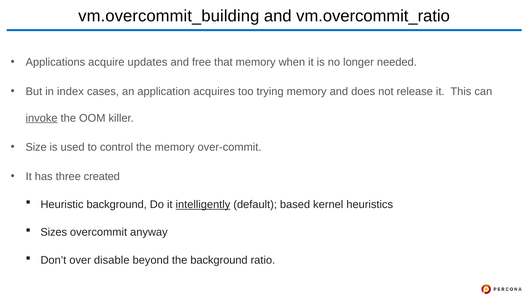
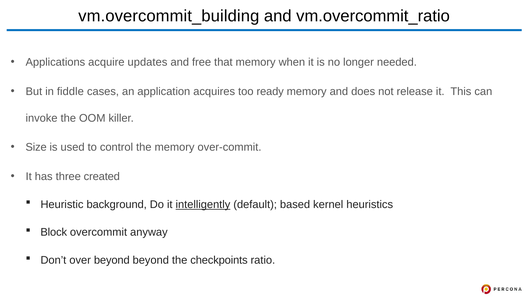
index: index -> fiddle (70, 92)
trying: trying -> ready (270, 92)
invoke underline: present -> none (42, 118)
Sizes: Sizes -> Block (54, 232)
over disable: disable -> beyond (112, 260)
the background: background -> checkpoints (219, 260)
